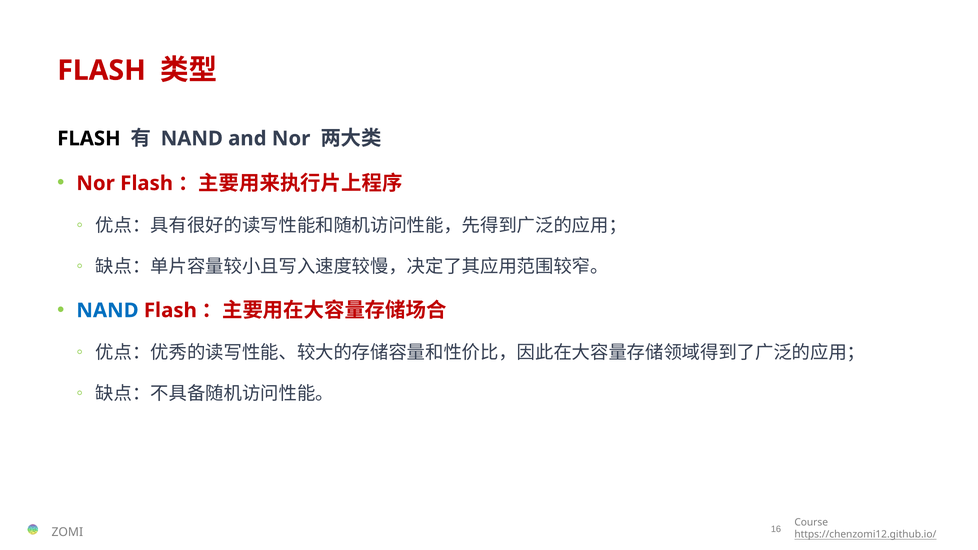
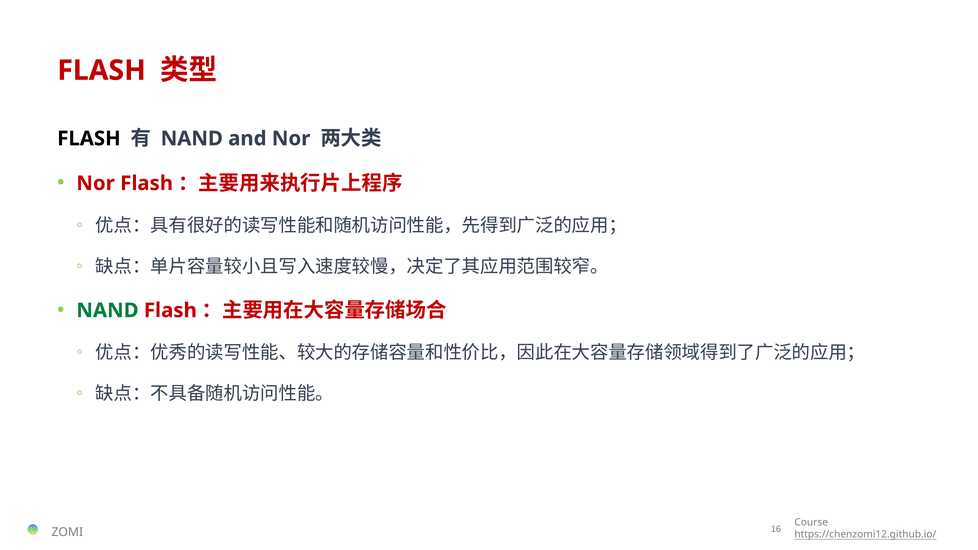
NAND colour: blue -> green (107, 310)
